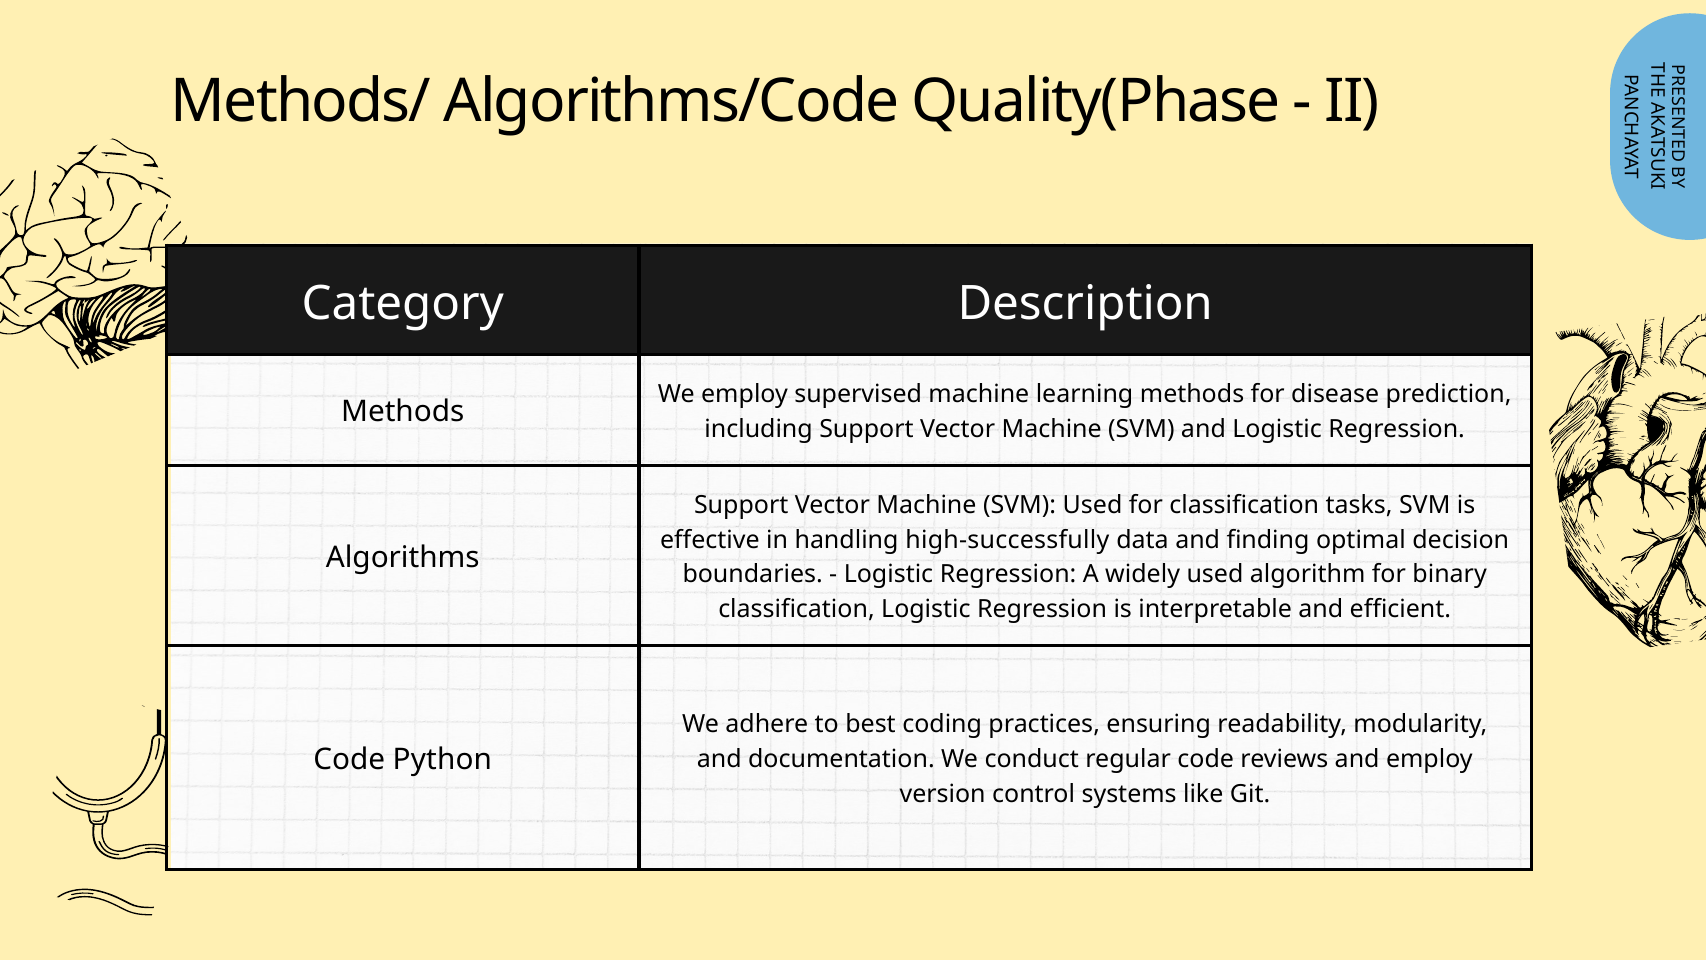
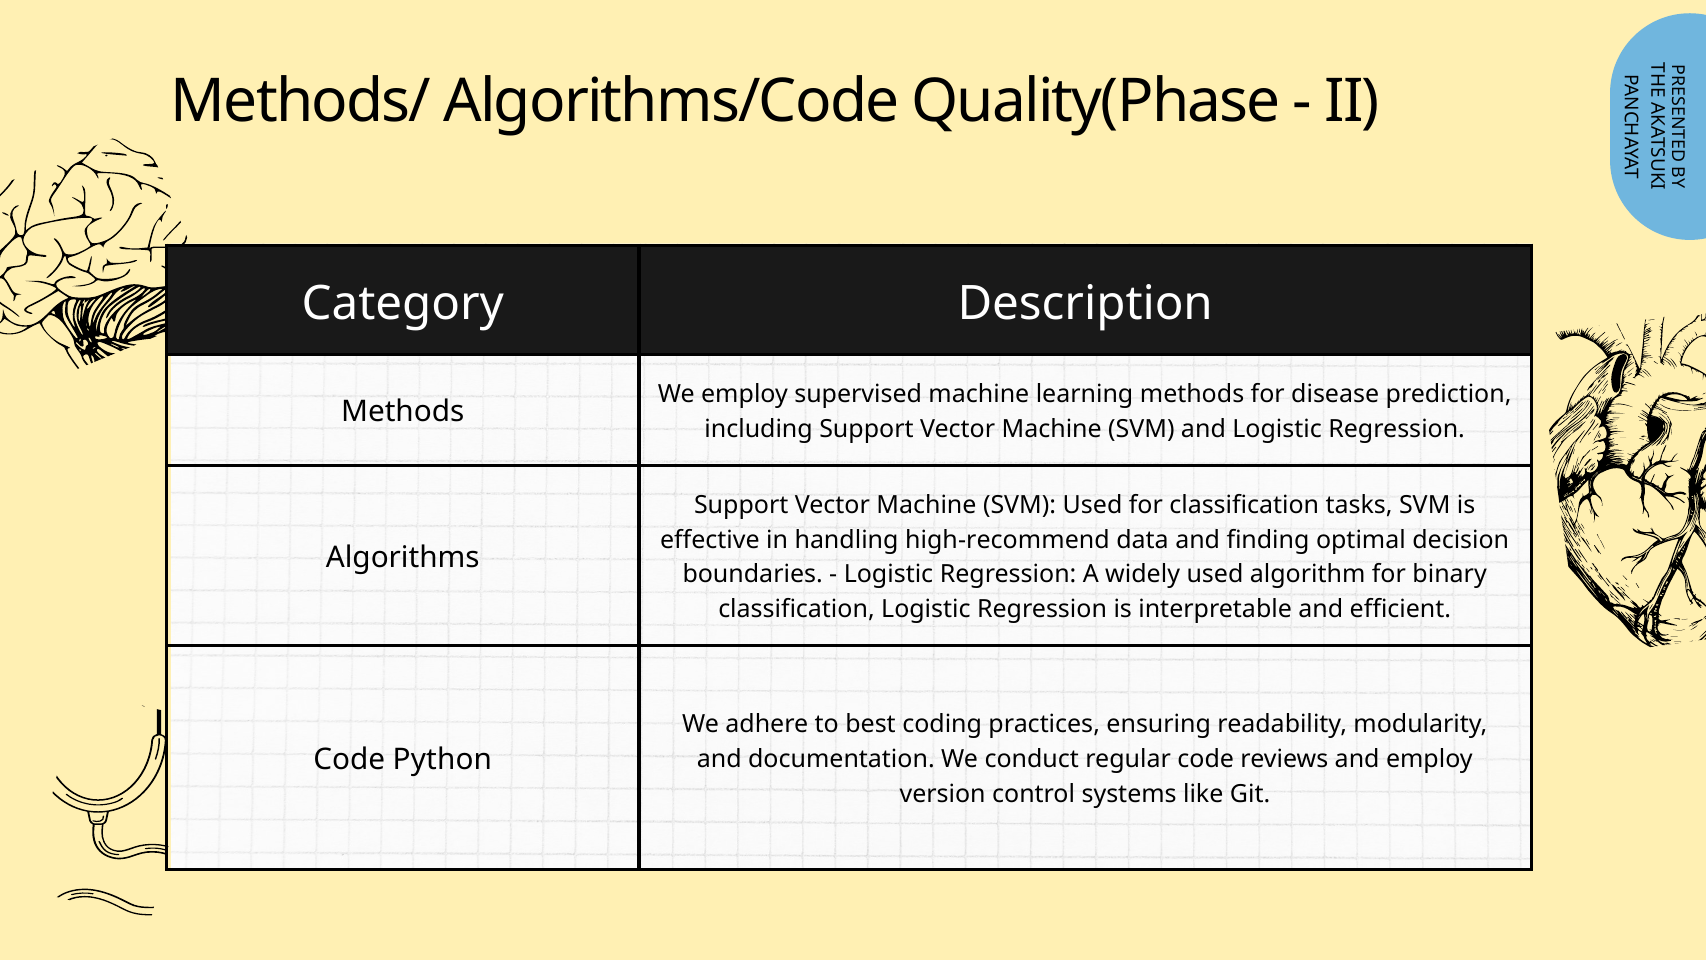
high-successfully: high-successfully -> high-recommend (1007, 540)
